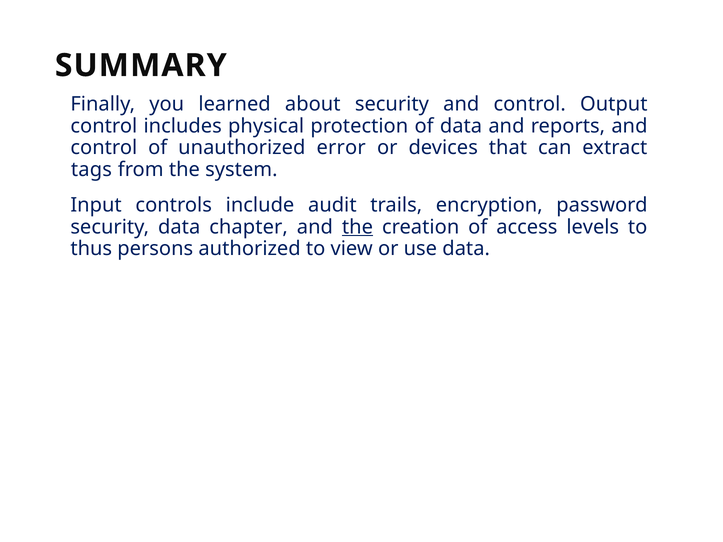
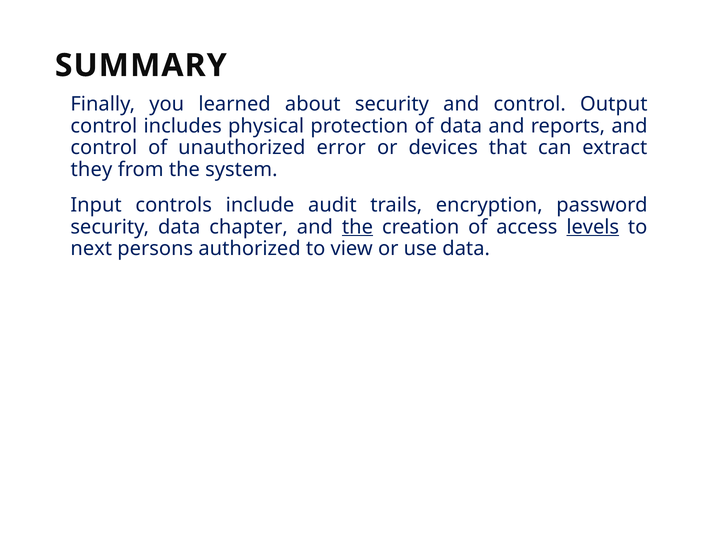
tags: tags -> they (91, 170)
levels underline: none -> present (593, 227)
thus: thus -> next (91, 249)
